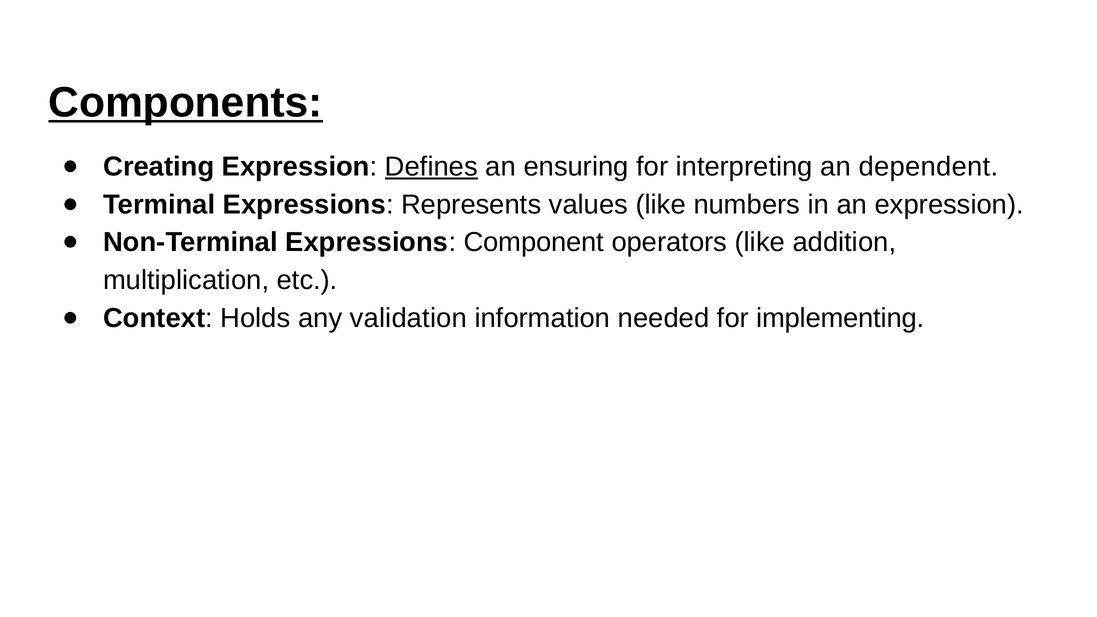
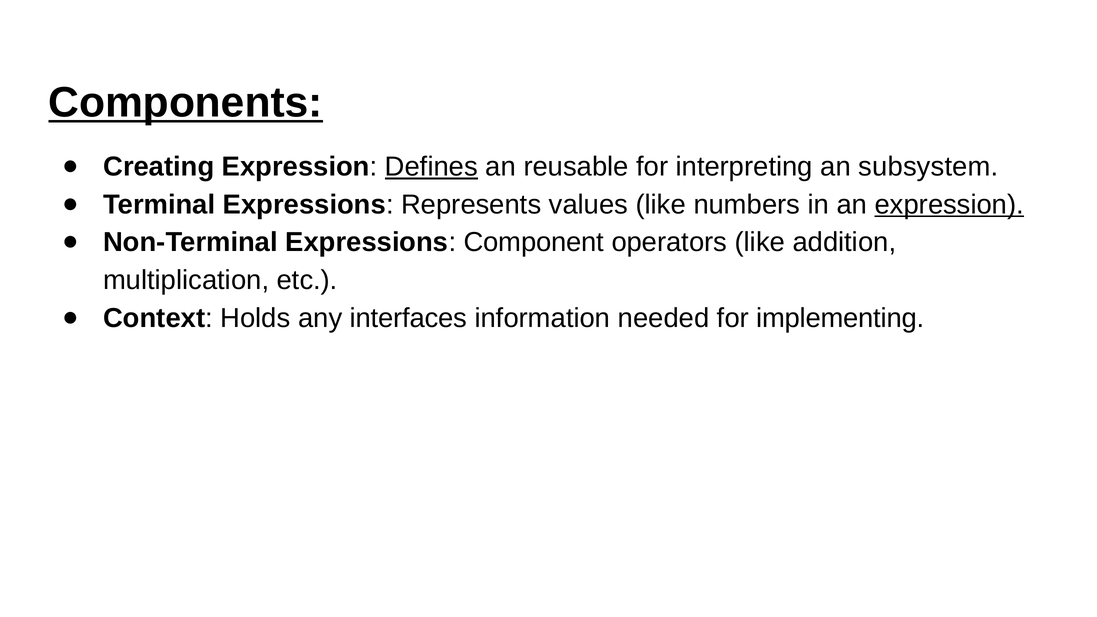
ensuring: ensuring -> reusable (576, 167)
dependent: dependent -> subsystem (928, 167)
expression underline: none -> present (949, 205)
validation: validation -> interfaces (409, 318)
